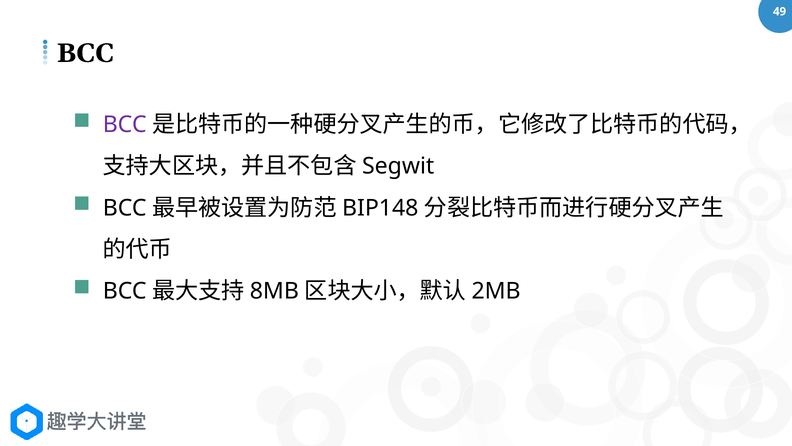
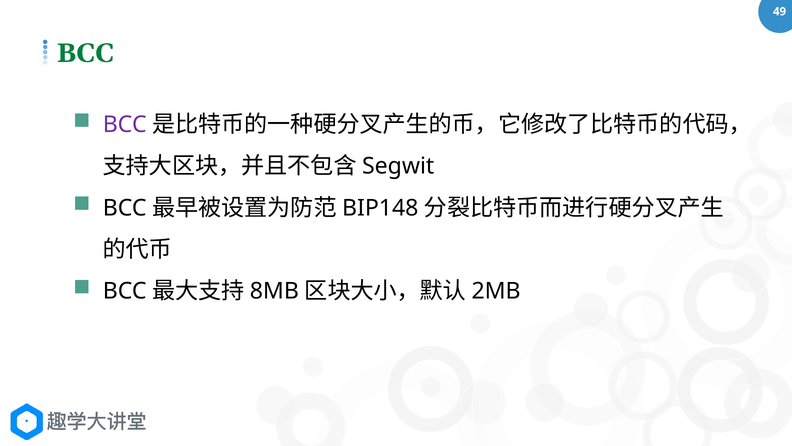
BCC colour: black -> green (85, 53)
